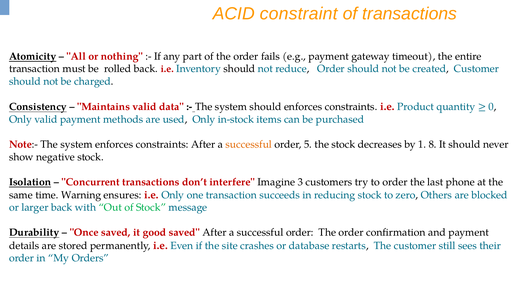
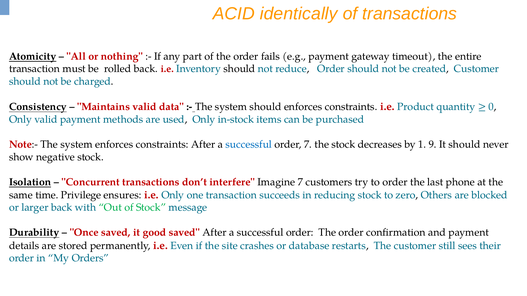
constraint: constraint -> identically (299, 14)
successful colour: orange -> blue (249, 145)
order 5: 5 -> 7 (308, 145)
8: 8 -> 9 (433, 145)
Imagine 3: 3 -> 7 (300, 182)
Warning: Warning -> Privilege (81, 195)
